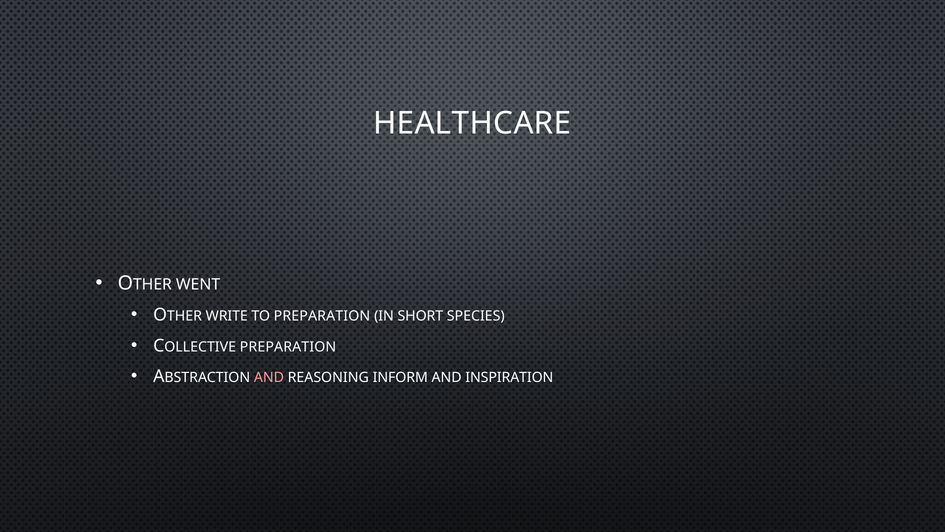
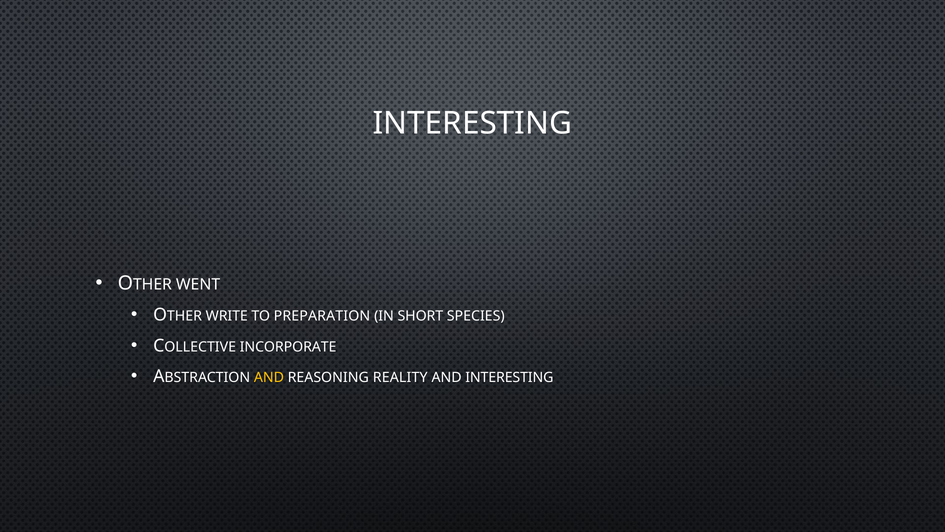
HEALTHCARE: HEALTHCARE -> INTERESTING (472, 123)
PREPARATION: PREPARATION -> INCORPORATE (288, 347)
AND colour: pink -> yellow (269, 377)
INFORM: INFORM -> REALITY (400, 377)
AND INSPIRATION: INSPIRATION -> INTERESTING (509, 377)
